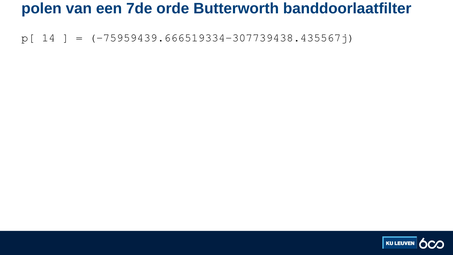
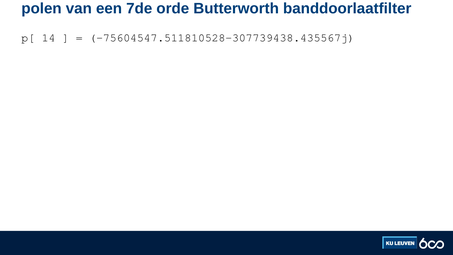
-75959439.666519334-307739438.435567j: -75959439.666519334-307739438.435567j -> -75604547.511810528-307739438.435567j (222, 38)
